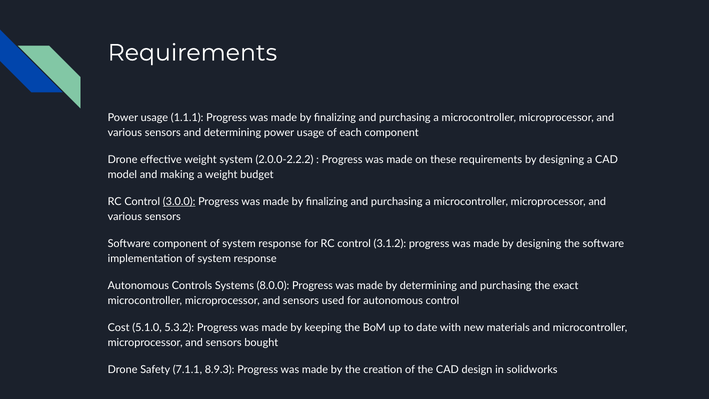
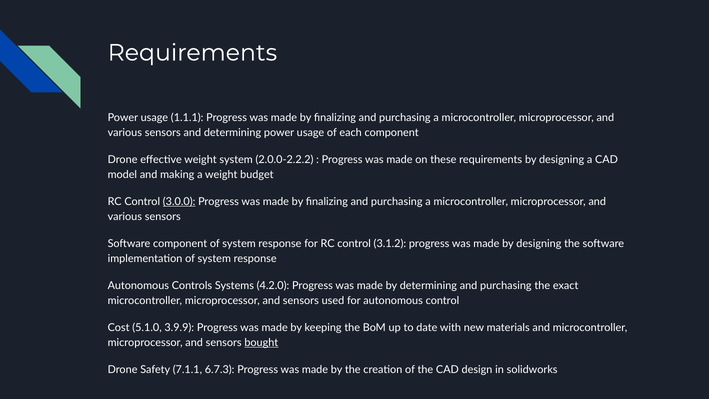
8.0.0: 8.0.0 -> 4.2.0 (273, 285)
5.3.2: 5.3.2 -> 3.9.9 (179, 327)
bought underline: none -> present (261, 342)
8.9.3: 8.9.3 -> 6.7.3 (220, 369)
